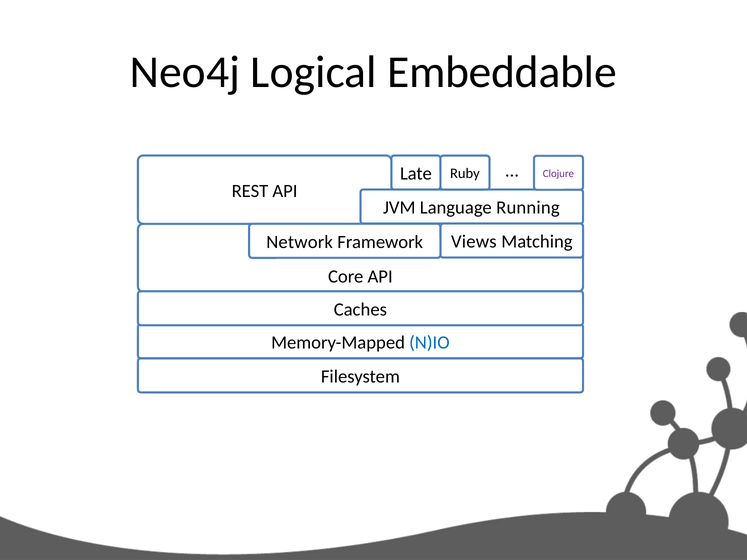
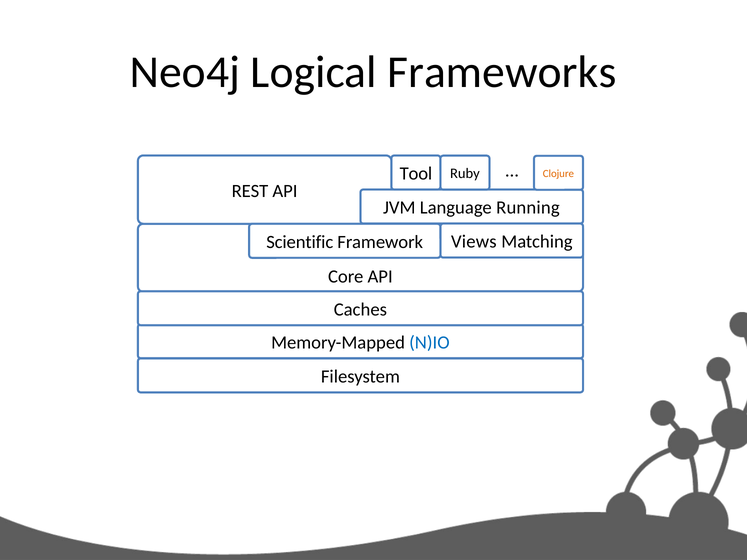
Embeddable: Embeddable -> Frameworks (502, 72)
Late: Late -> Tool (416, 174)
Clojure colour: purple -> orange (558, 174)
Network: Network -> Scientific (300, 242)
